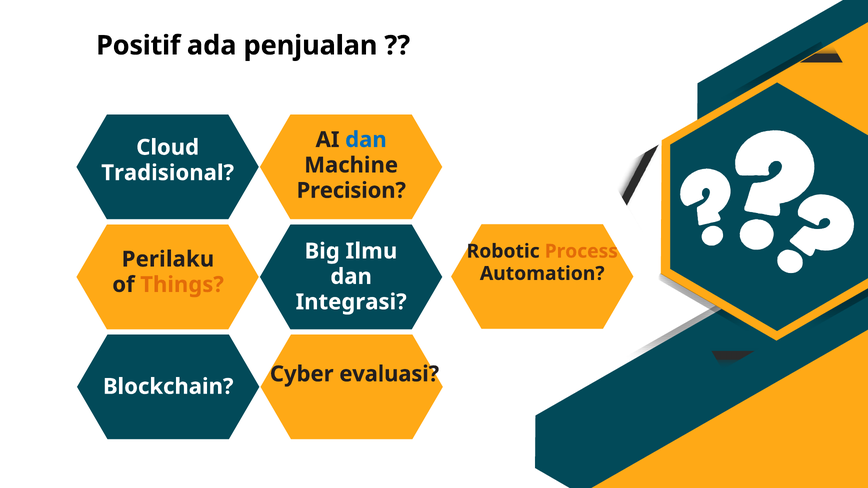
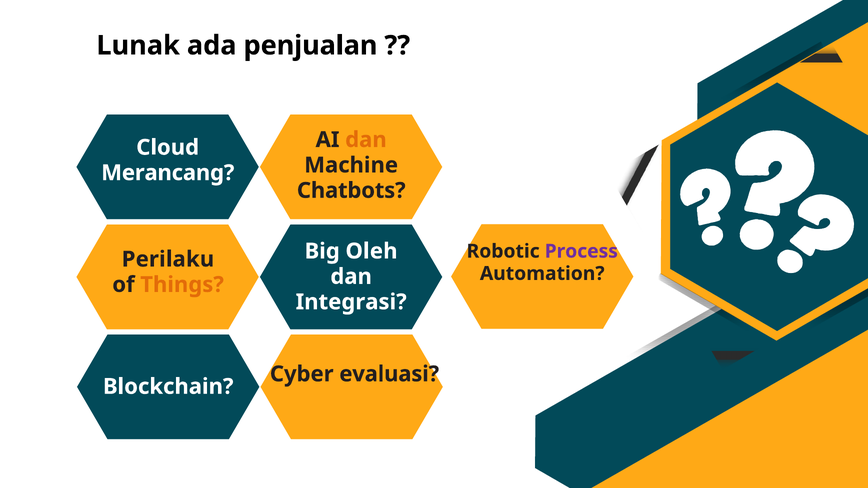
Positif: Positif -> Lunak (138, 46)
dan colour: blue -> orange (366, 140)
Tradisional: Tradisional -> Merancang (168, 173)
Precision: Precision -> Chatbots (351, 191)
Ilmu: Ilmu -> Oleh (371, 251)
Process colour: orange -> purple (581, 251)
